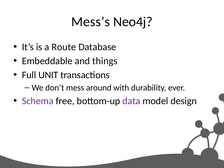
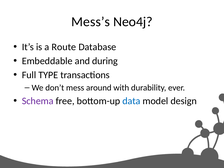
things: things -> during (105, 61)
UNIT: UNIT -> TYPE (48, 75)
data colour: purple -> blue (131, 101)
